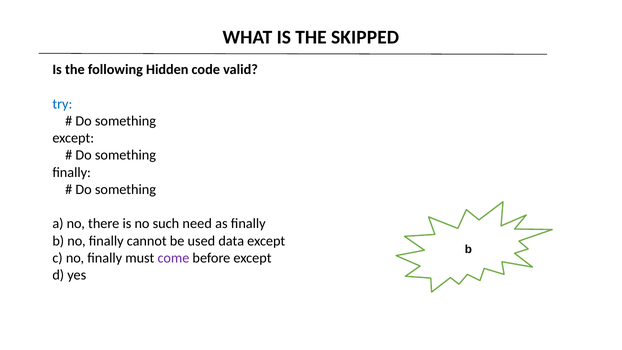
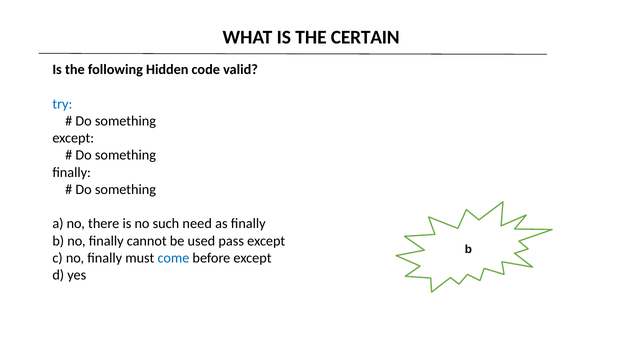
SKIPPED: SKIPPED -> CERTAIN (365, 37)
data: data -> pass (231, 241)
come colour: purple -> blue (173, 258)
